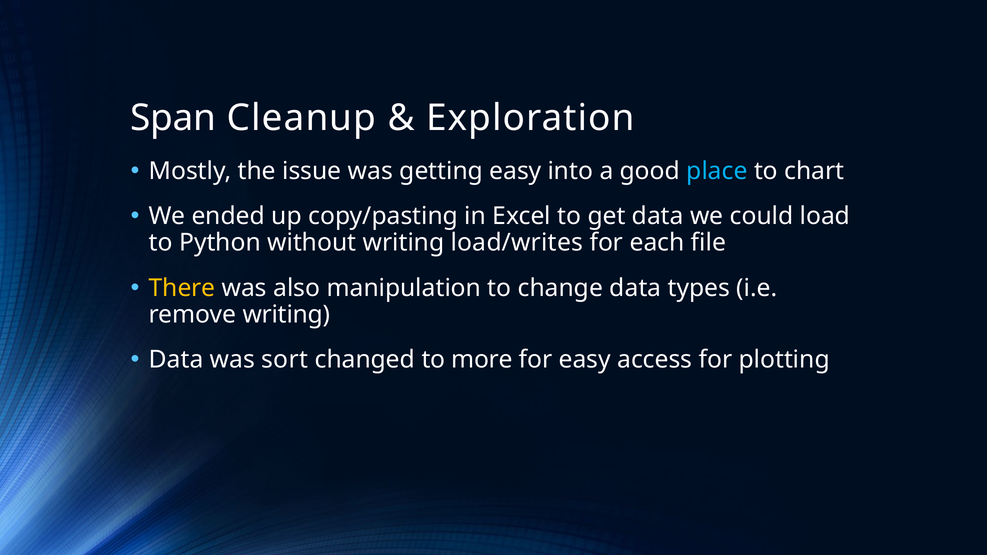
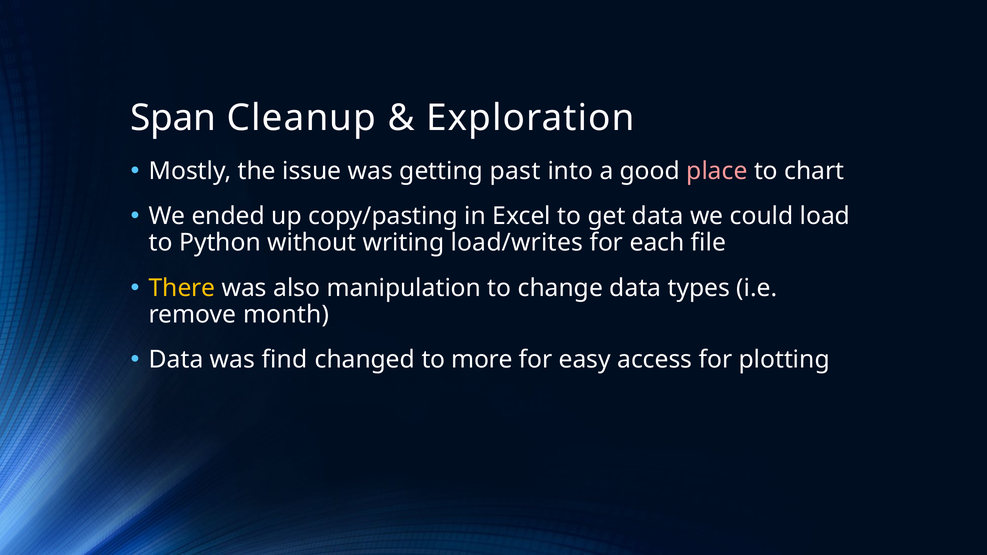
getting easy: easy -> past (515, 171)
place colour: light blue -> pink (717, 171)
remove writing: writing -> month (286, 315)
sort: sort -> find (285, 360)
